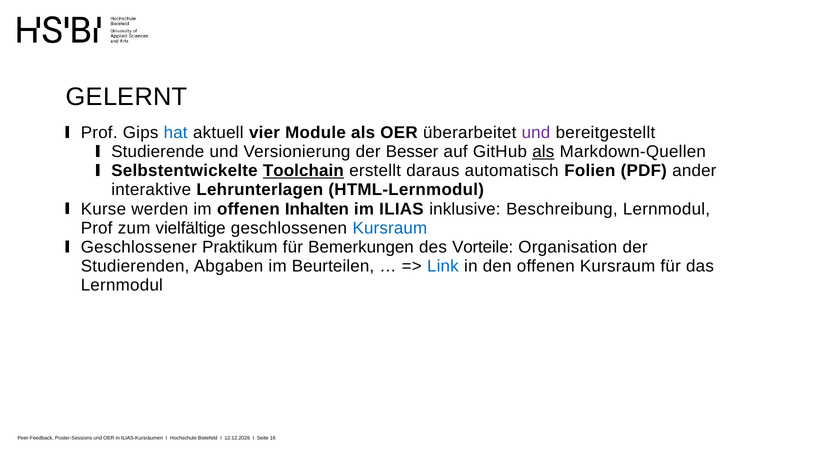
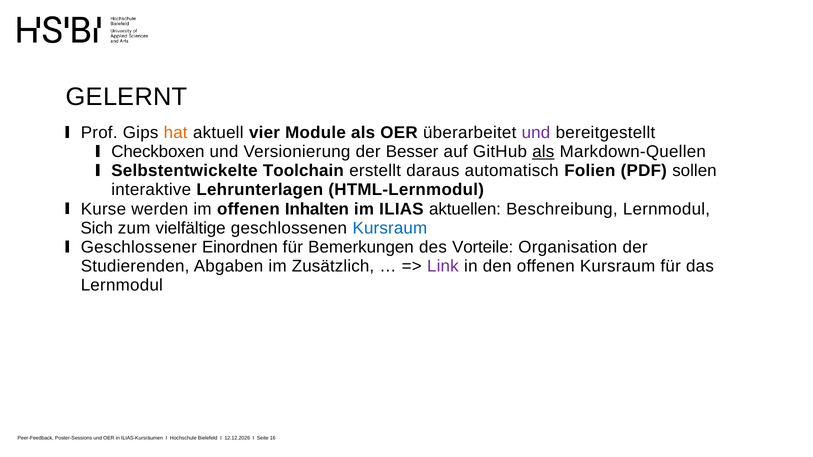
hat colour: blue -> orange (176, 133)
Studierende: Studierende -> Checkboxen (158, 152)
Toolchain underline: present -> none (303, 171)
ander: ander -> sollen (694, 171)
inklusive: inklusive -> aktuellen (465, 209)
Prof: Prof -> Sich (97, 228)
Praktikum: Praktikum -> Einordnen (240, 247)
Beurteilen: Beurteilen -> Zusätzlich (333, 266)
Link colour: blue -> purple (443, 266)
